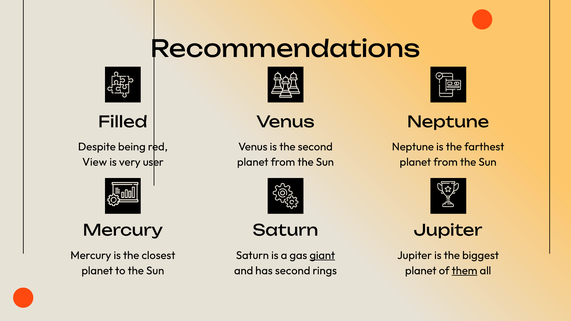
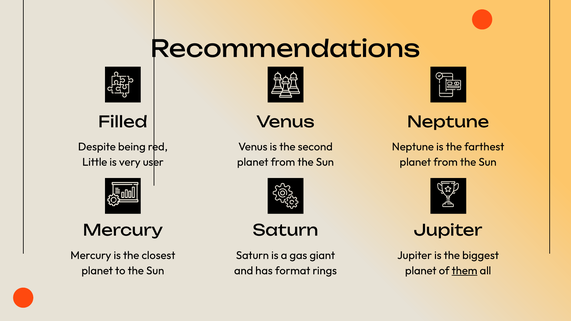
View: View -> Little (95, 162)
giant underline: present -> none (322, 255)
has second: second -> format (293, 271)
